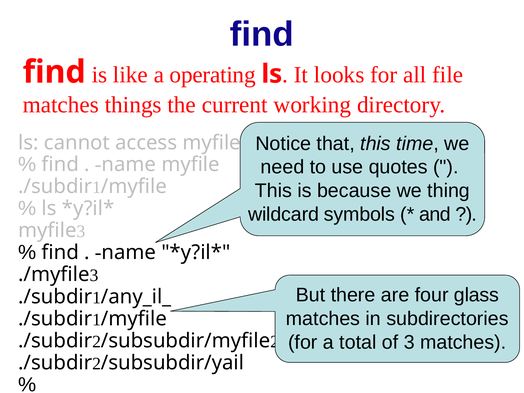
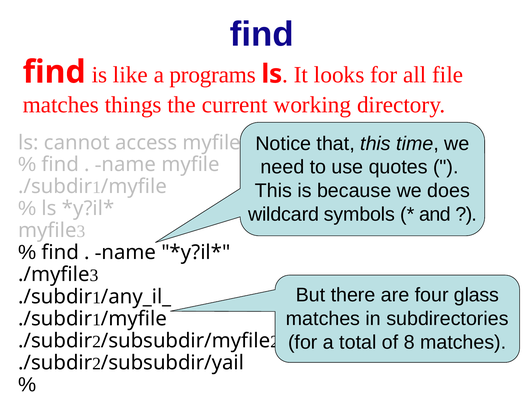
operating: operating -> programs (213, 75)
thing: thing -> does (449, 191)
3: 3 -> 8 (409, 342)
